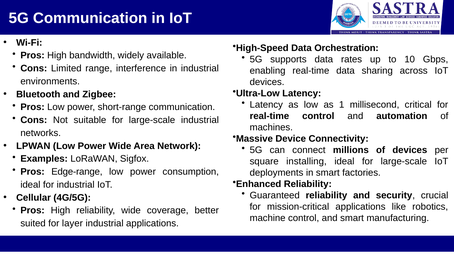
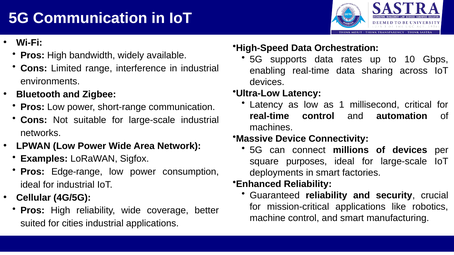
installing: installing -> purposes (307, 162)
layer: layer -> cities (73, 224)
